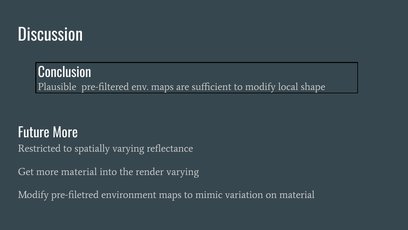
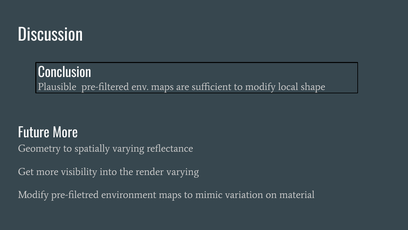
Restricted: Restricted -> Geometry (39, 148)
more material: material -> visibility (79, 171)
